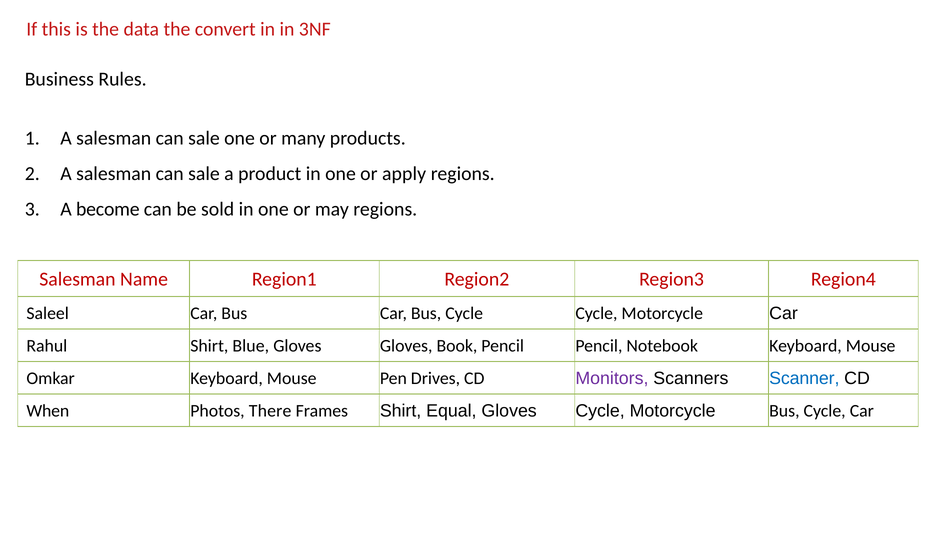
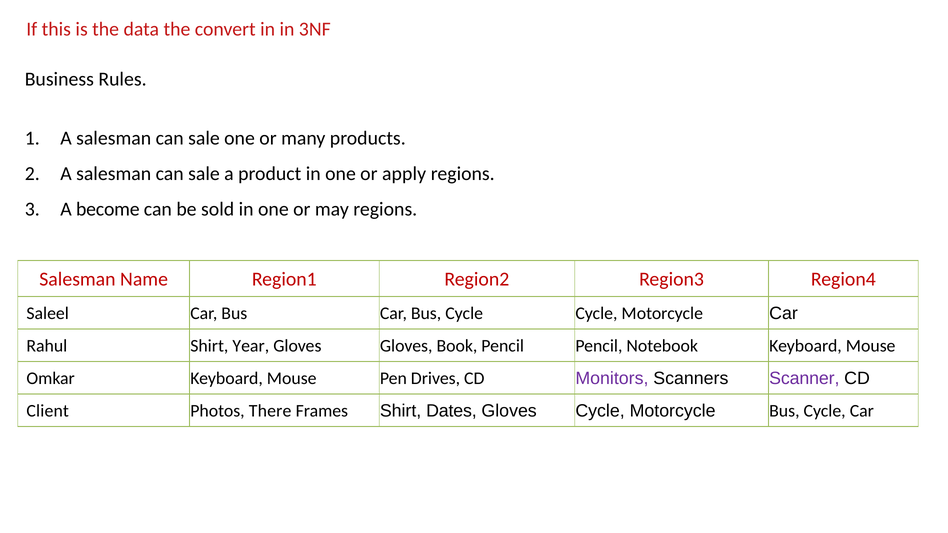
Blue: Blue -> Year (251, 346)
Scanner colour: blue -> purple (804, 379)
When: When -> Client (48, 411)
Equal: Equal -> Dates (451, 411)
